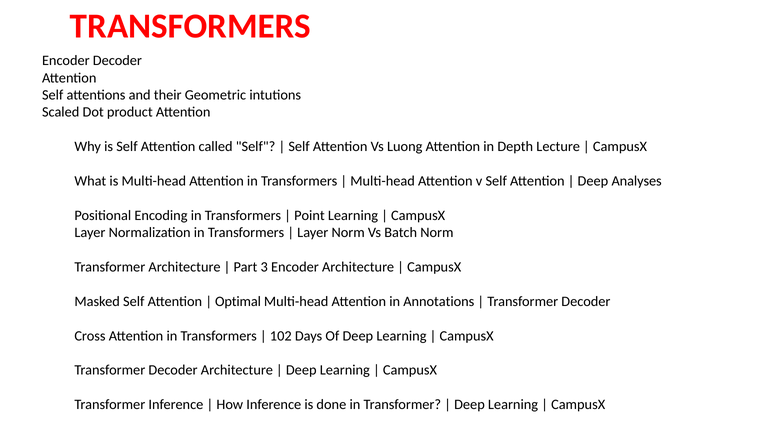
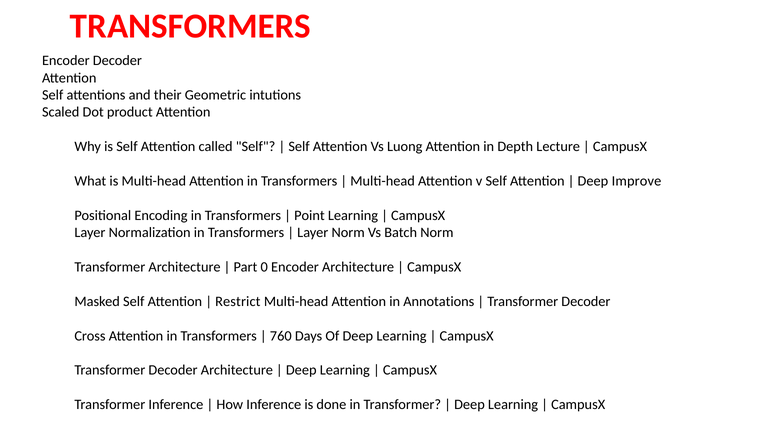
Analyses: Analyses -> Improve (636, 181)
3: 3 -> 0 (264, 267)
Optimal: Optimal -> Restrict (238, 302)
102: 102 -> 760 (281, 336)
